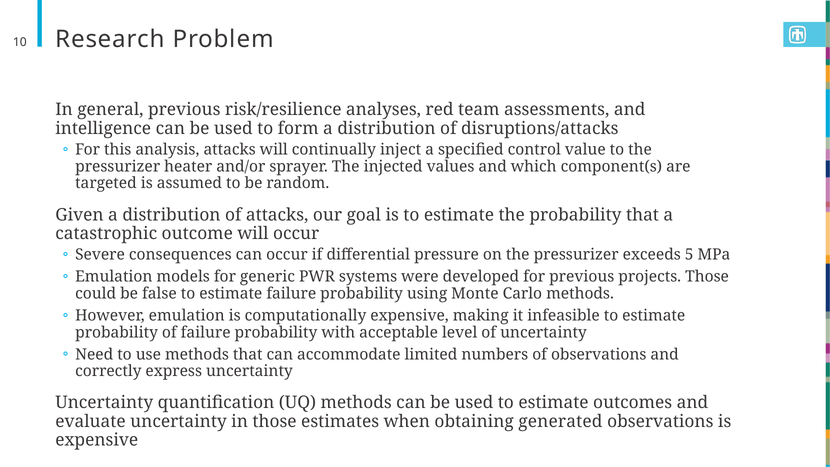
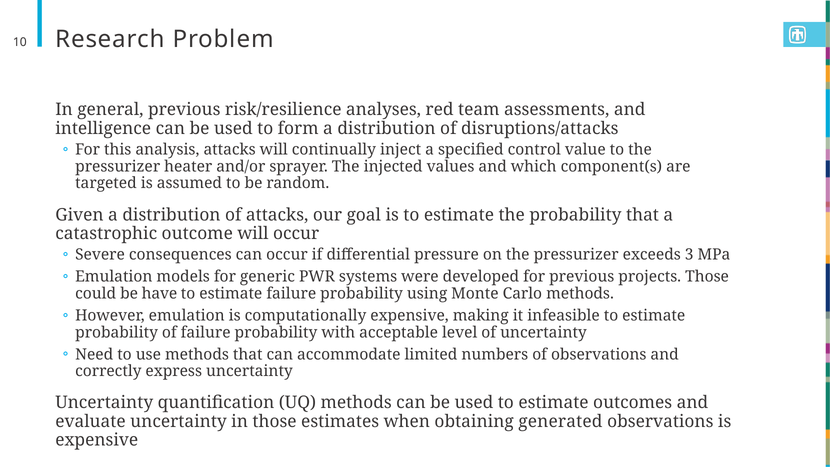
5: 5 -> 3 (689, 255)
false: false -> have (159, 293)
